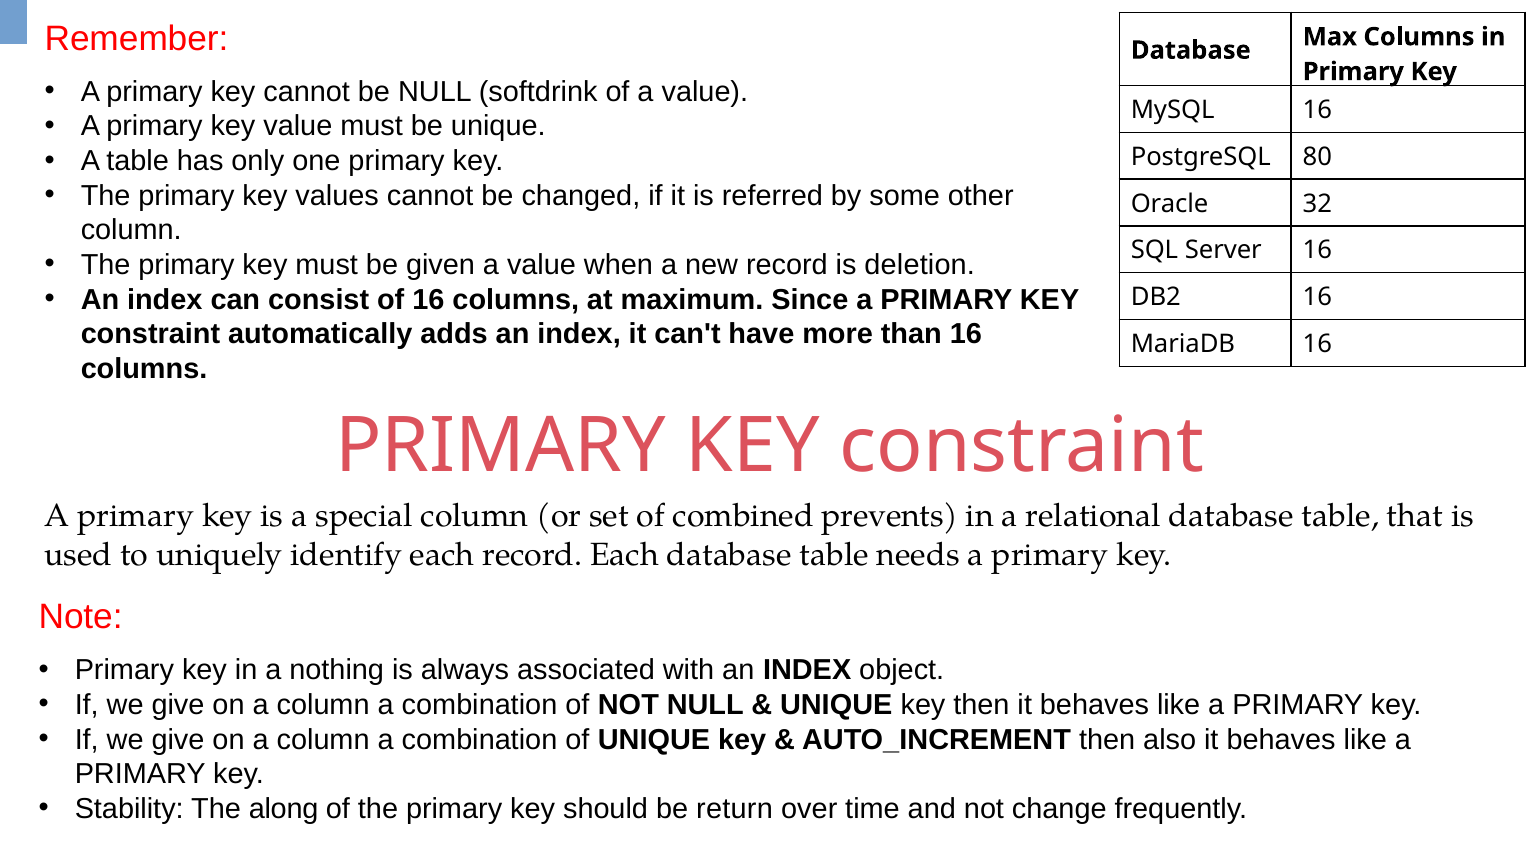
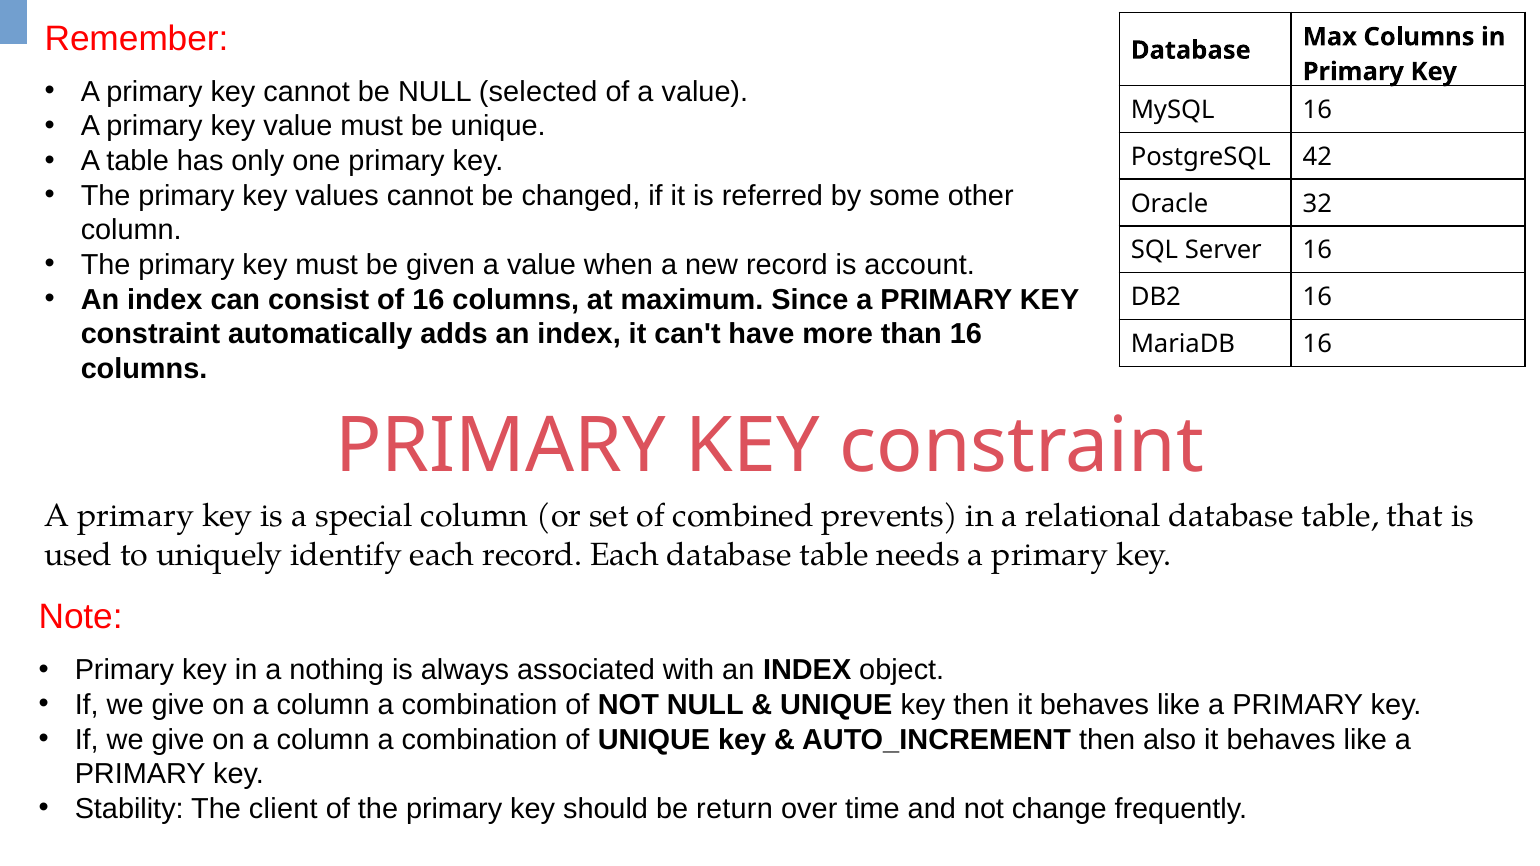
softdrink: softdrink -> selected (538, 92)
80: 80 -> 42 (1317, 157)
deletion: deletion -> account (920, 265)
along: along -> client (283, 809)
